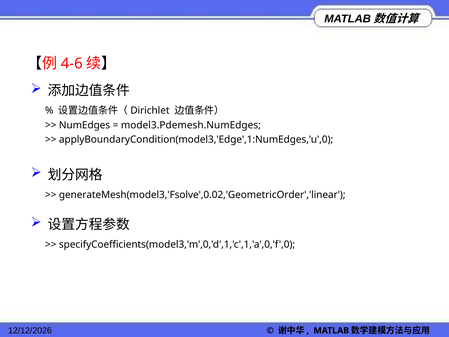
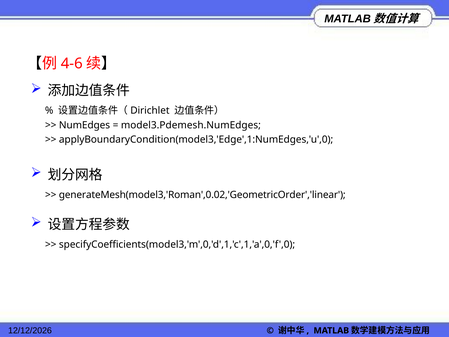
generateMesh(model3,'Fsolve',0.02,'GeometricOrder','linear: generateMesh(model3,'Fsolve',0.02,'GeometricOrder','linear -> generateMesh(model3,'Roman',0.02,'GeometricOrder','linear (202, 195)
